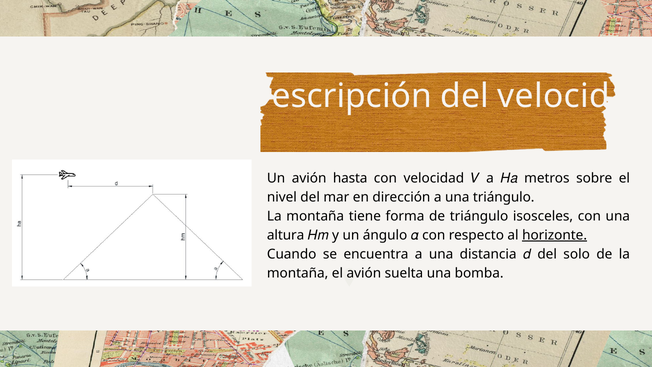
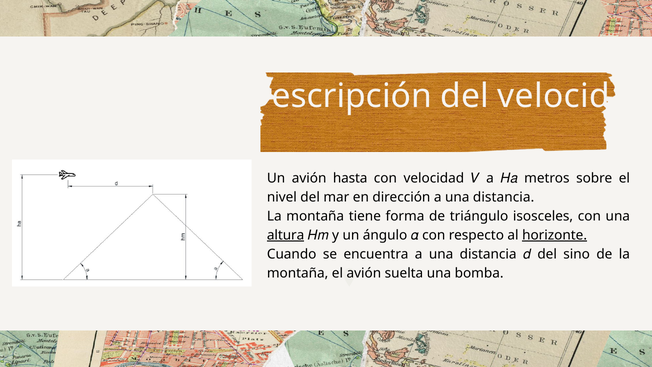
dirección a una triángulo: triángulo -> distancia (504, 197)
altura underline: none -> present (286, 235)
solo: solo -> sino (577, 254)
